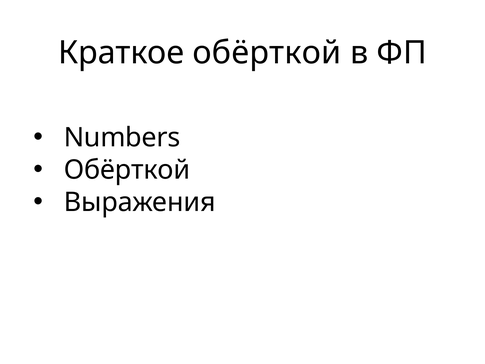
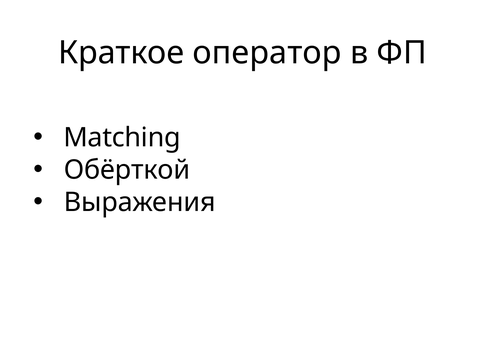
Краткое обёрткой: обёрткой -> оператор (267, 53)
Numbers: Numbers -> Matching (122, 137)
